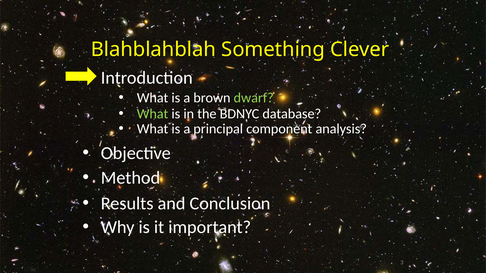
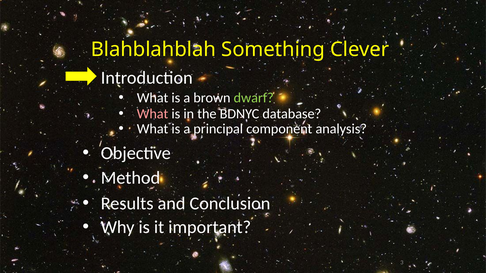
What colour: light green -> pink (153, 114)
